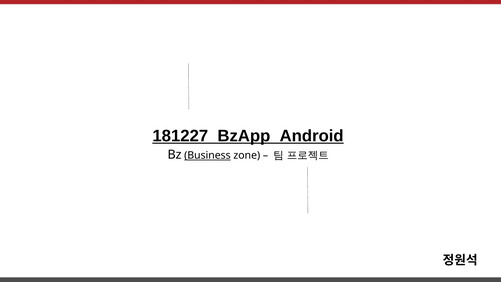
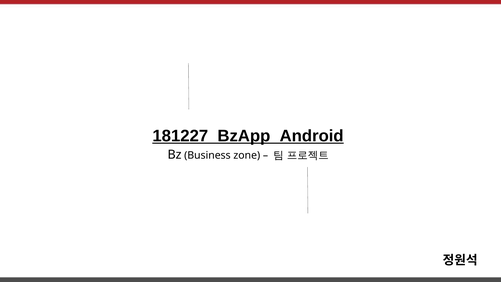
Business underline: present -> none (207, 155)
